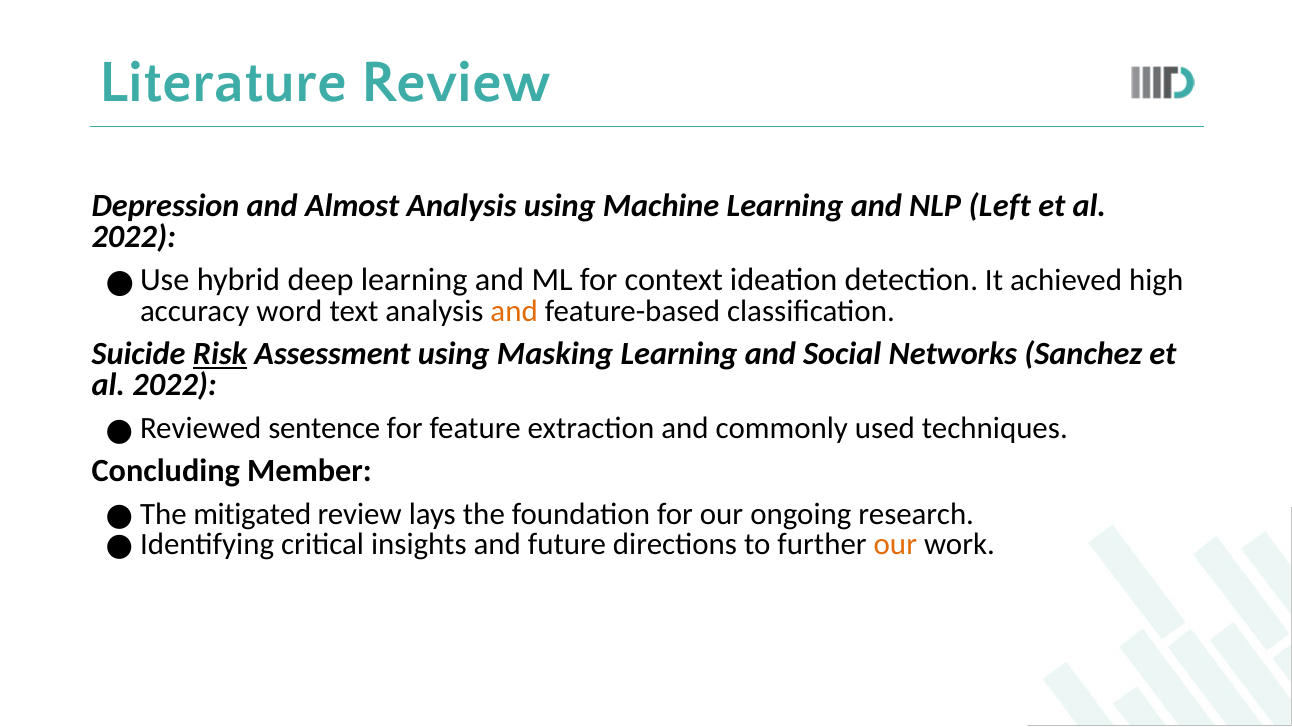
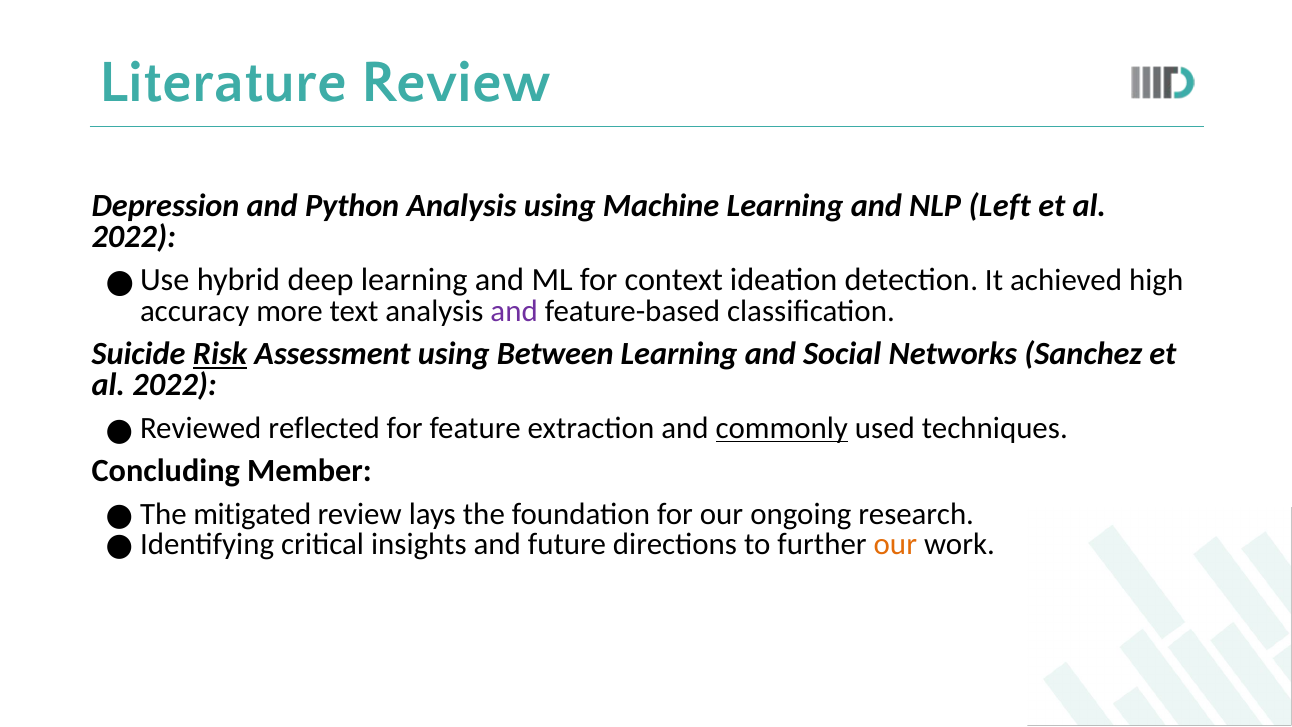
Almost: Almost -> Python (352, 205)
word: word -> more (289, 311)
and colour: orange -> purple (514, 311)
Masking: Masking -> Between (555, 354)
sentence: sentence -> reflected (324, 428)
commonly underline: none -> present (782, 428)
